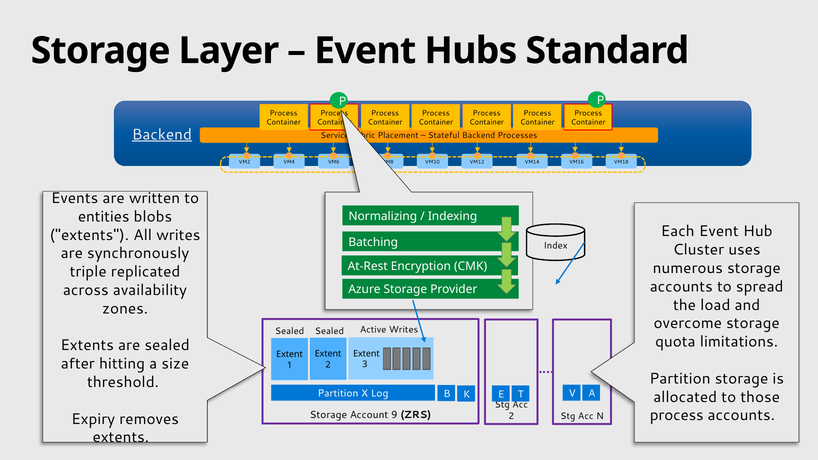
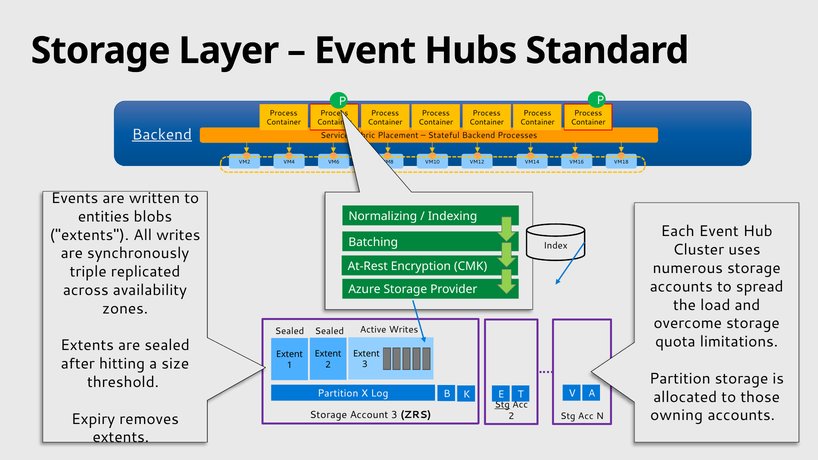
Stg underline: none -> present (502, 405)
process: process -> owning (677, 416)
Account 9: 9 -> 3 (394, 415)
